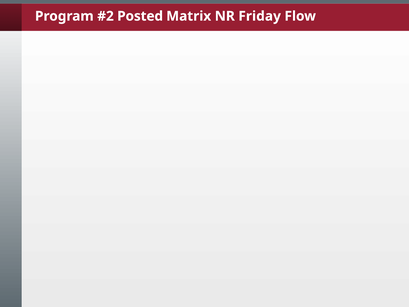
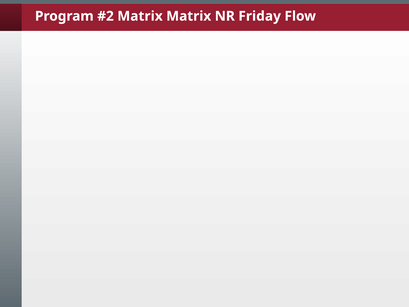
Posted: Posted -> Matrix (140, 16)
